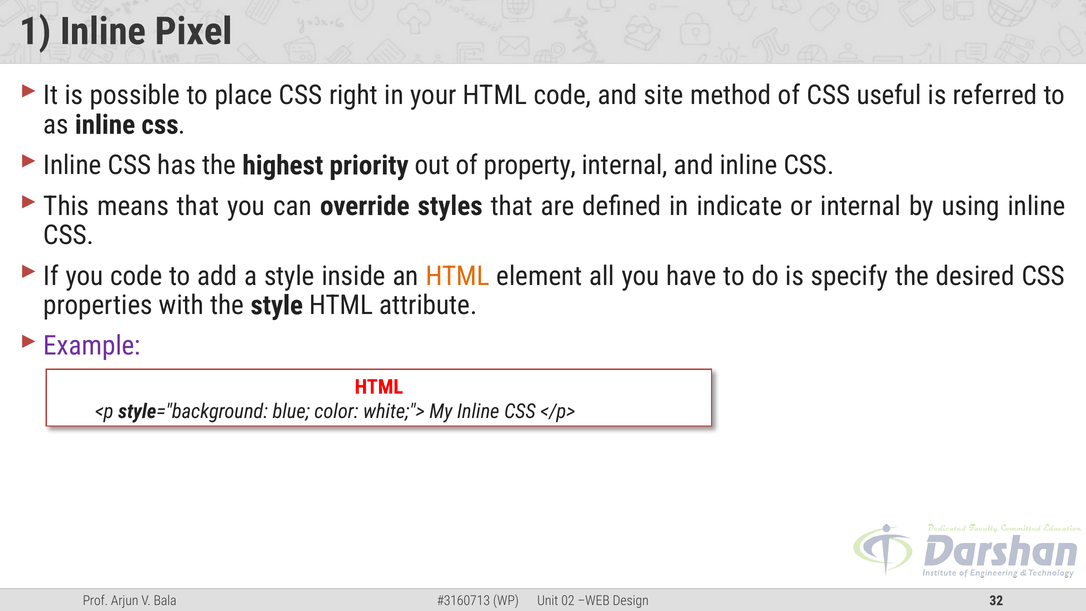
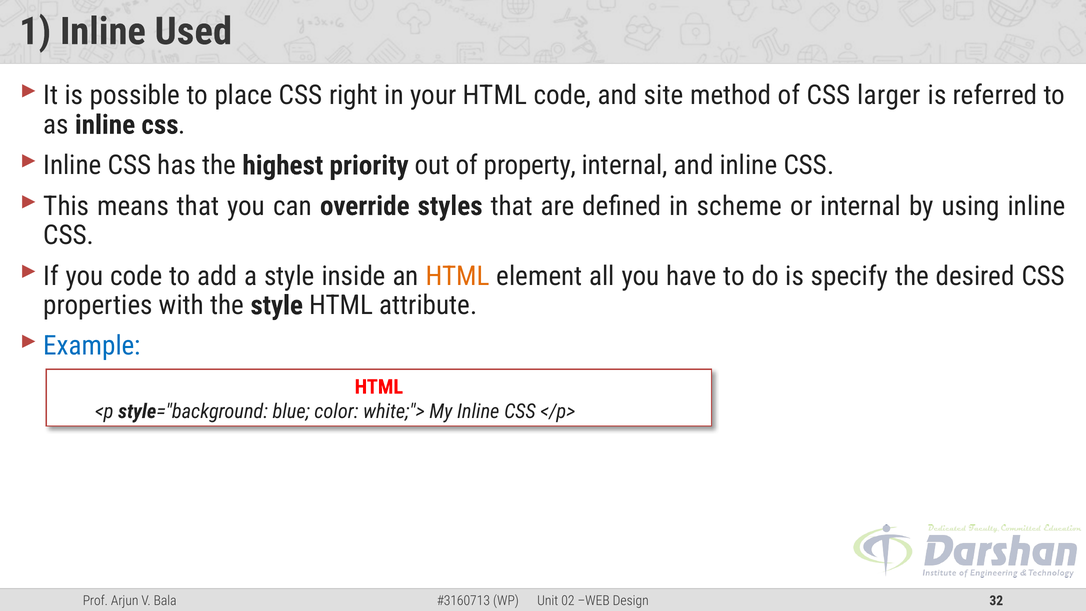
Pixel: Pixel -> Used (193, 31)
useful: useful -> larger (889, 95)
indicate: indicate -> scheme (739, 206)
Example colour: purple -> blue (92, 346)
